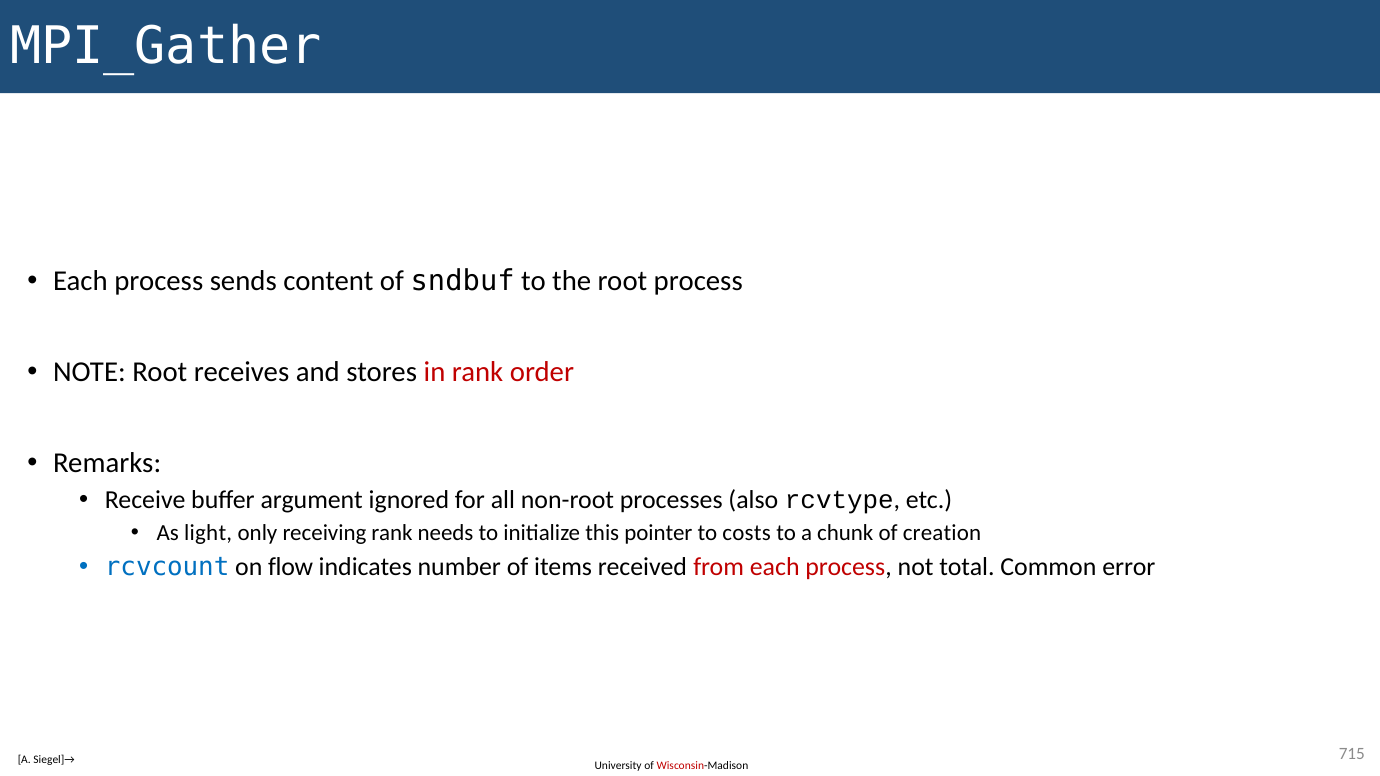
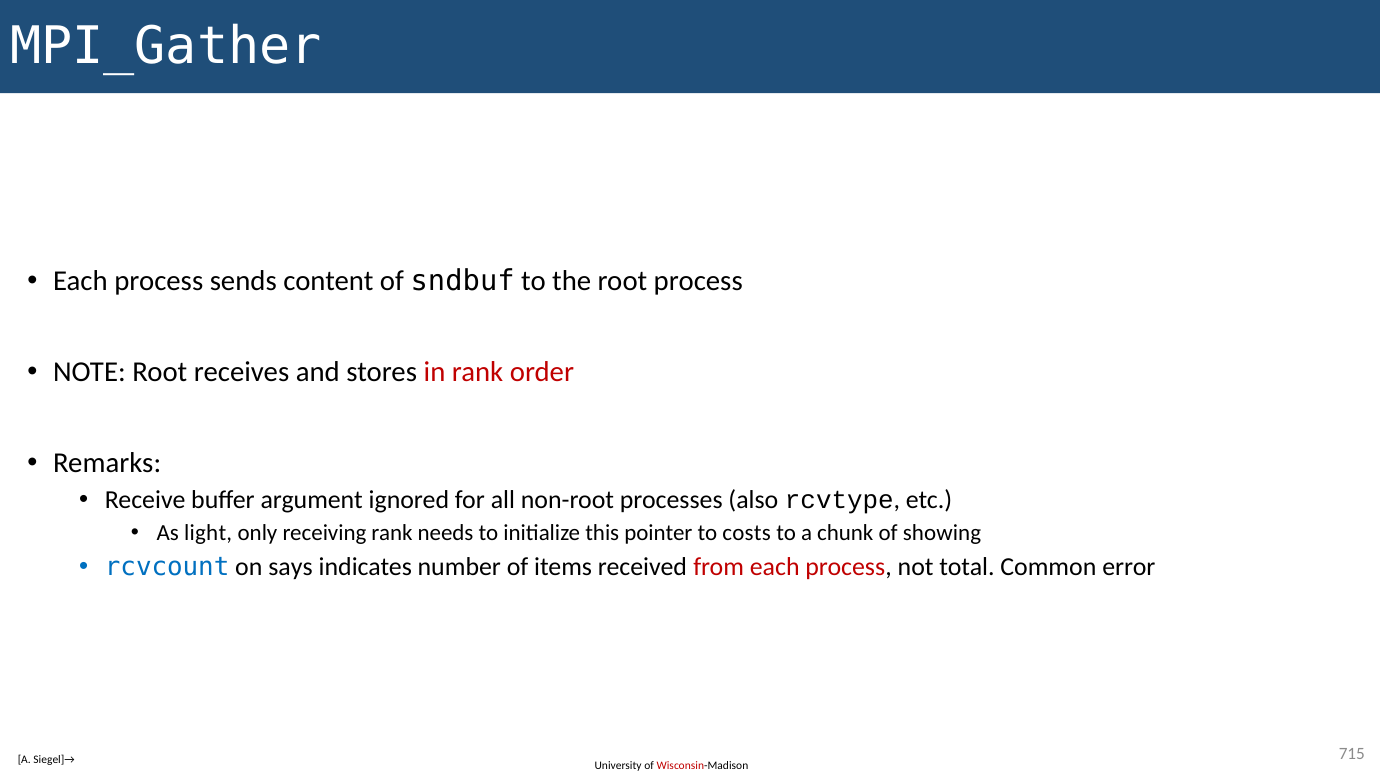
creation: creation -> showing (942, 534)
flow: flow -> says (290, 567)
